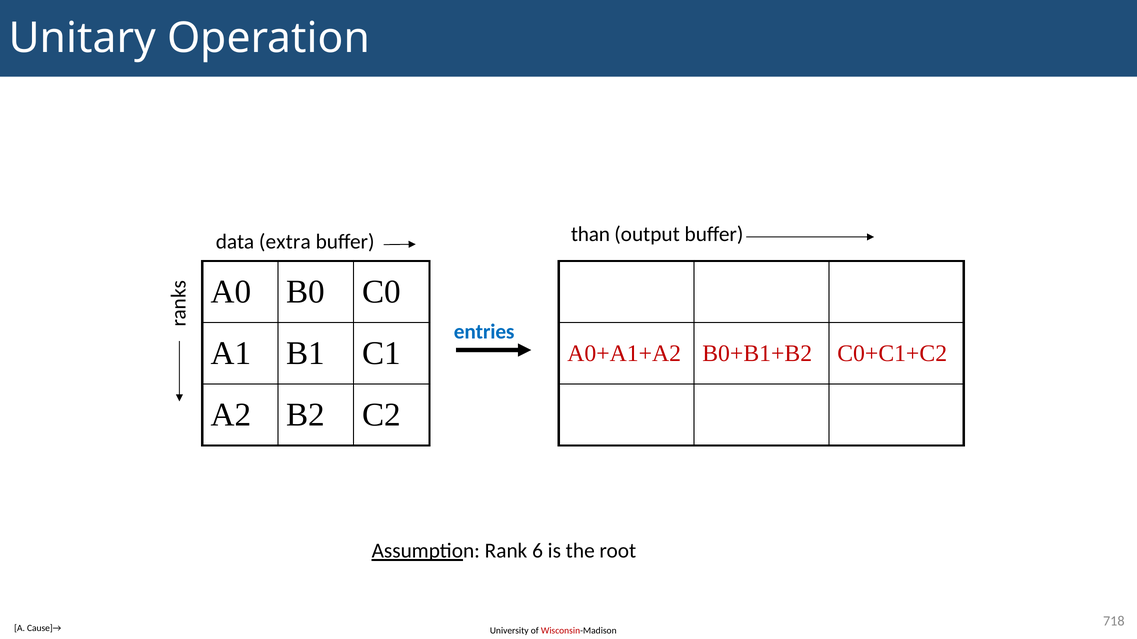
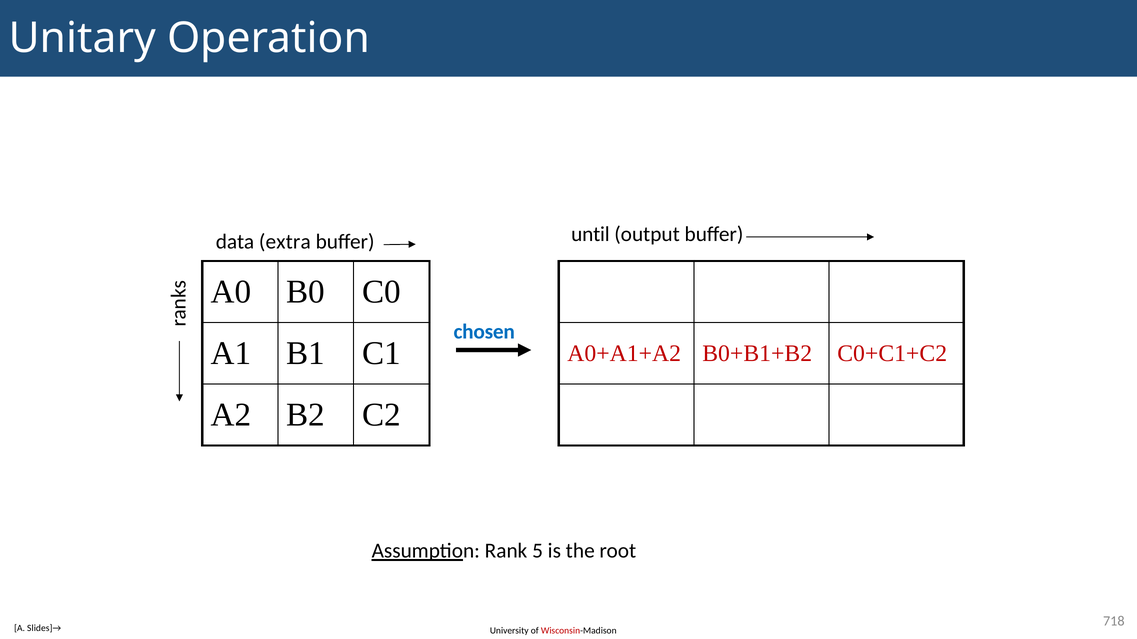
than: than -> until (590, 234)
entries: entries -> chosen (484, 332)
6: 6 -> 5 (538, 551)
Cause]→: Cause]→ -> Slides]→ (44, 628)
